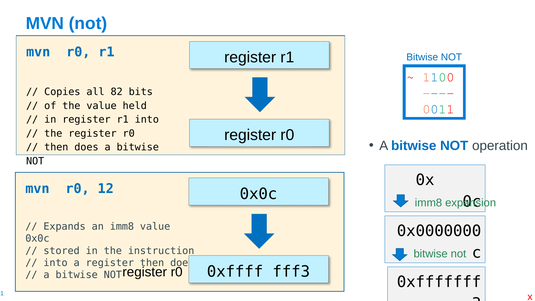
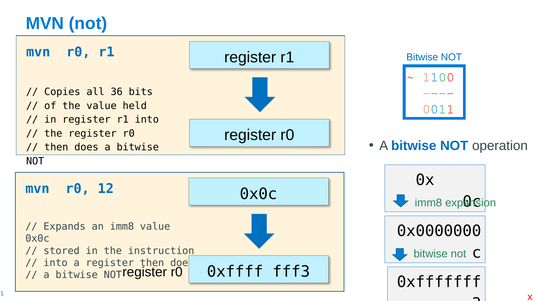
82: 82 -> 36 (117, 92)
